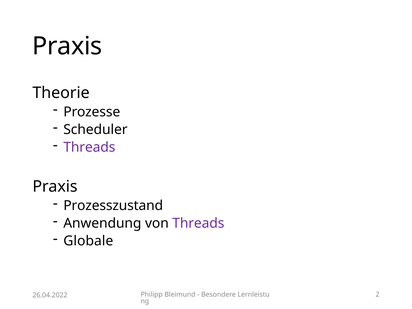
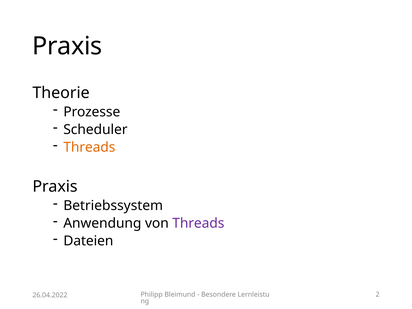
Threads colour: purple -> orange (89, 147)
Prozesszustand: Prozesszustand -> Betriebssystem (113, 206)
Globale: Globale -> Dateien (88, 241)
